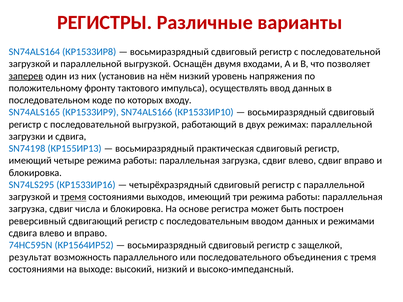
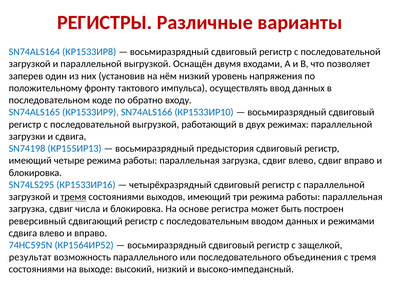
заперев underline: present -> none (26, 76)
которых: которых -> обратно (145, 100)
практическая: практическая -> предыстория (225, 149)
